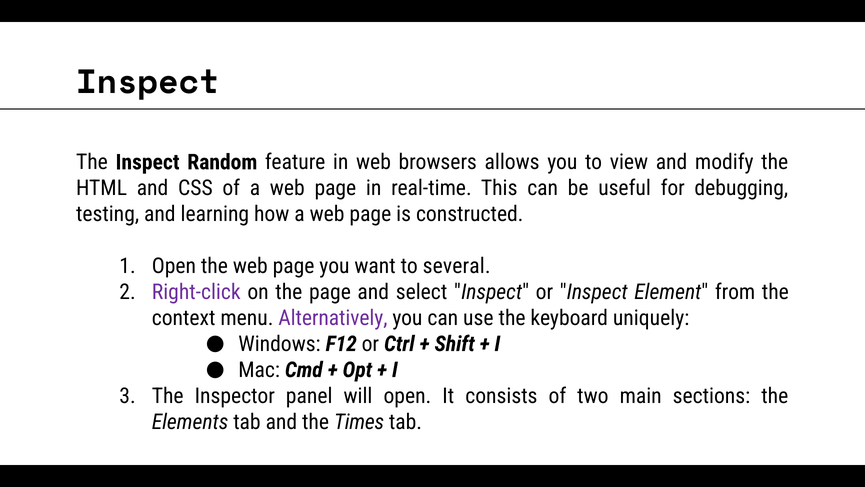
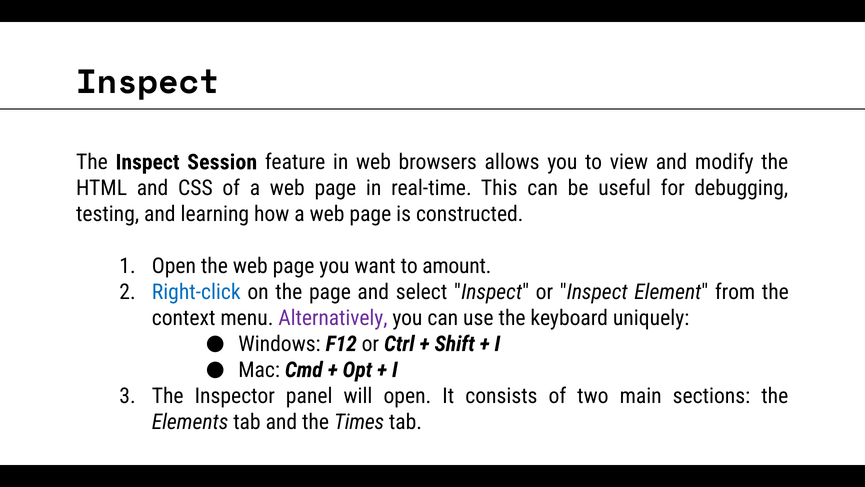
Random: Random -> Session (222, 162)
several: several -> amount (457, 266)
Right-click colour: purple -> blue (196, 292)
